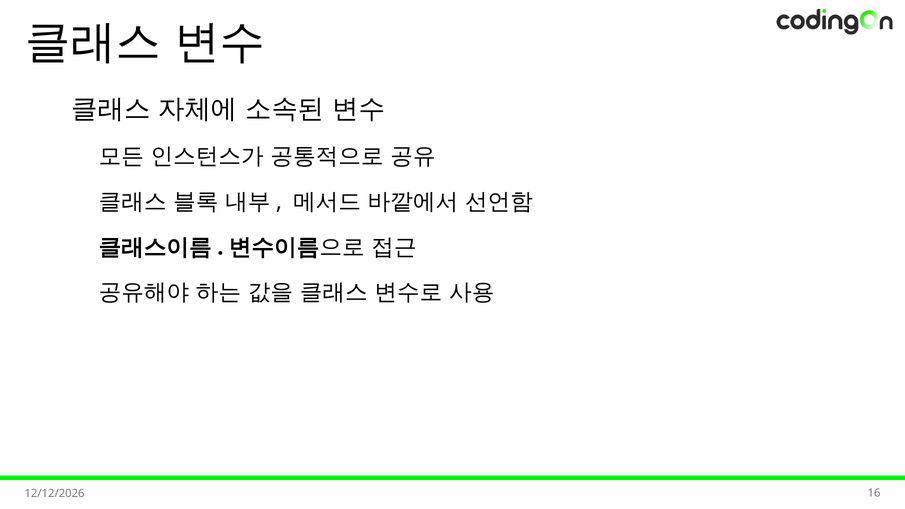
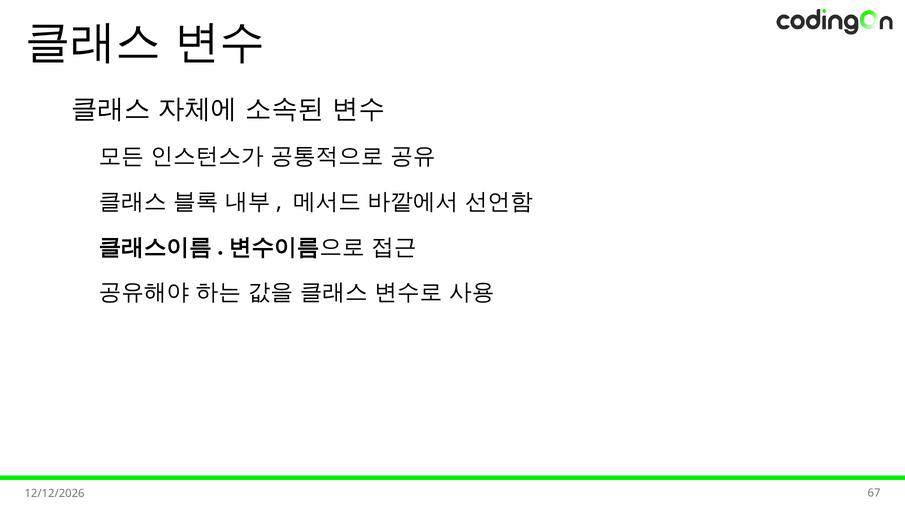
16: 16 -> 67 (874, 493)
